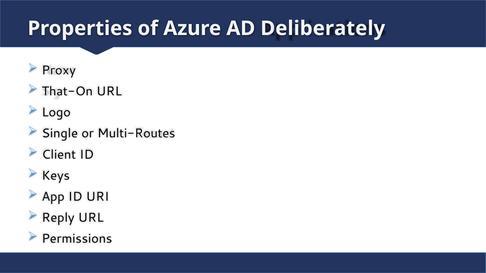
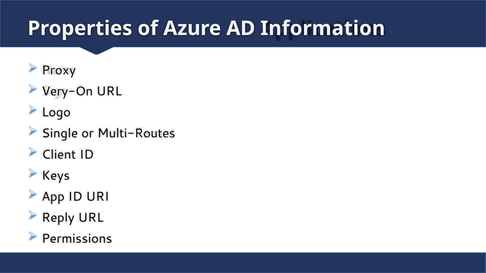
Deliberately: Deliberately -> Information (323, 28)
That-On: That-On -> Very-On (67, 92)
